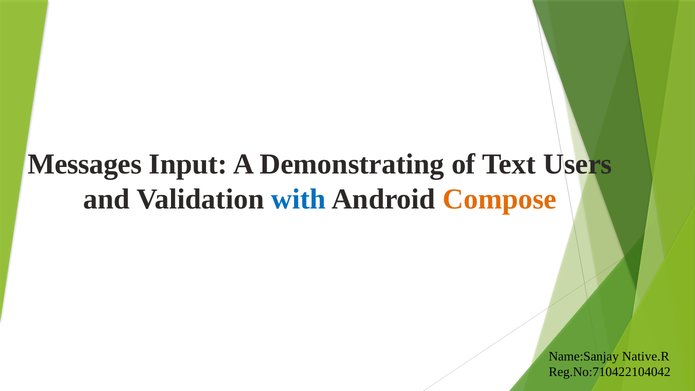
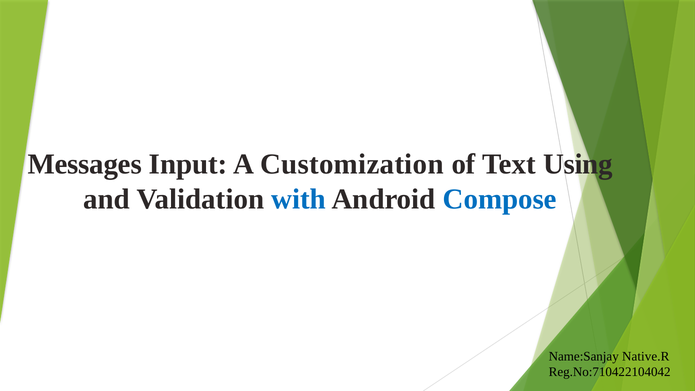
Demonstrating: Demonstrating -> Customization (352, 164)
Users: Users -> Using (578, 164)
Compose colour: orange -> blue (500, 199)
